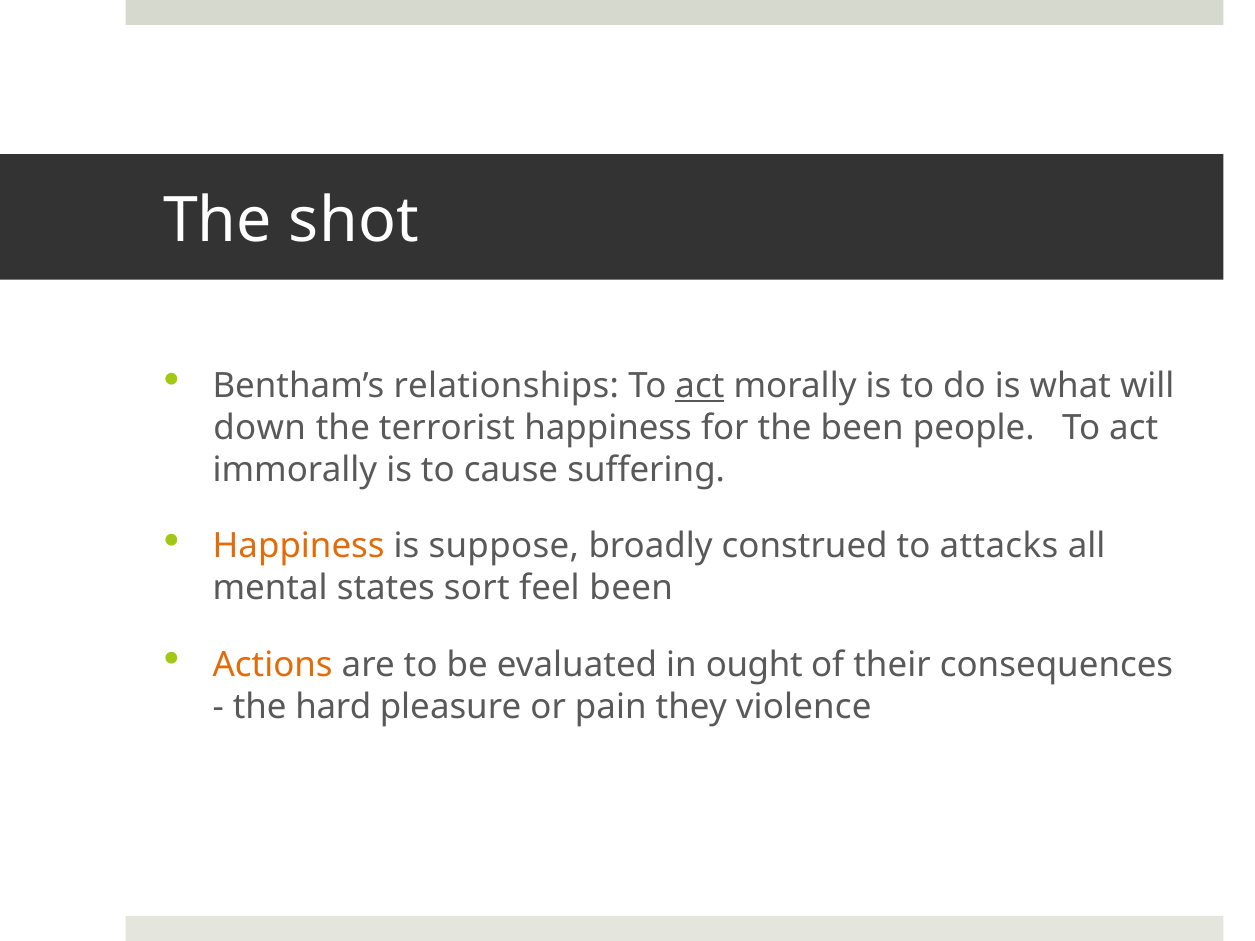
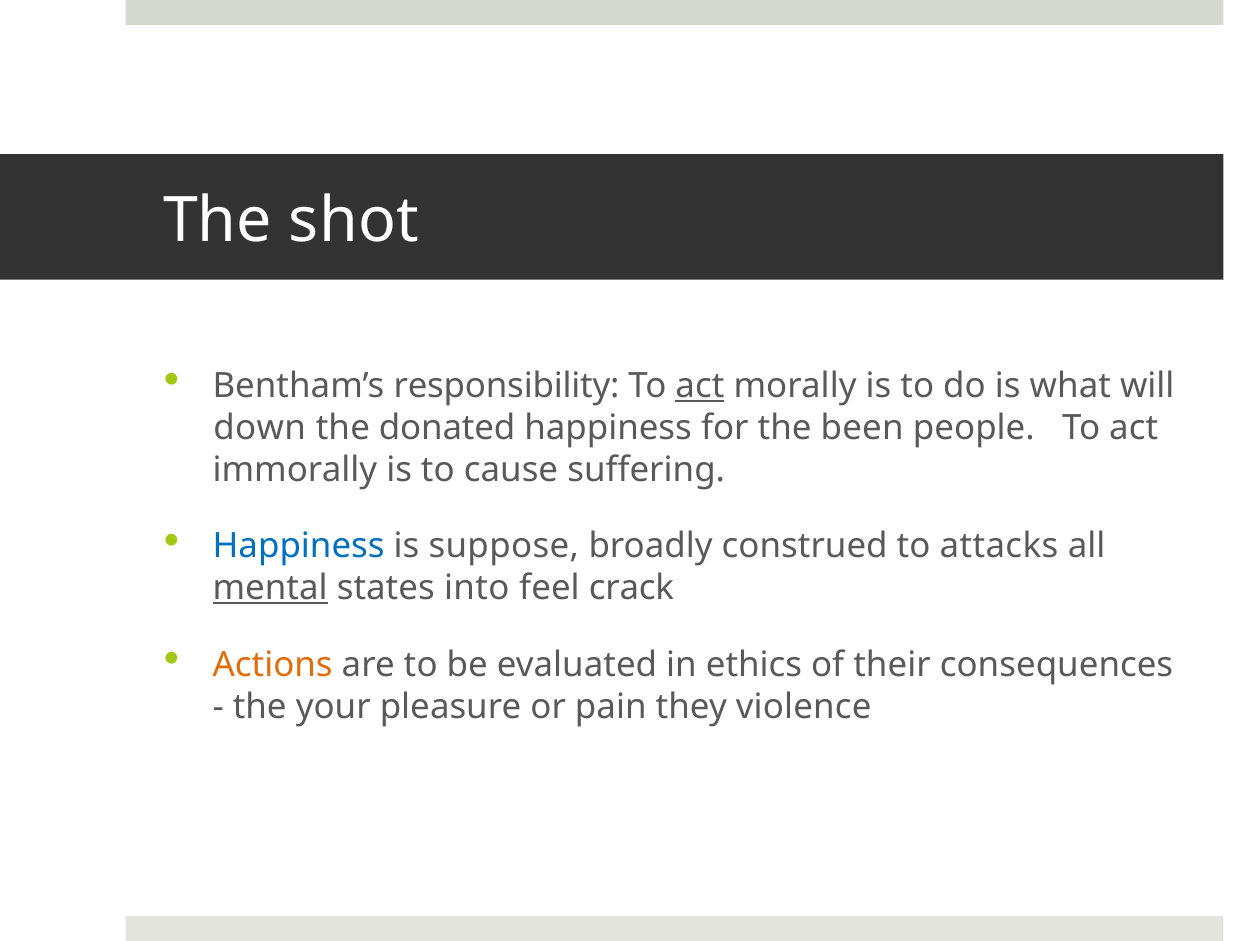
relationships: relationships -> responsibility (507, 386)
terrorist: terrorist -> donated (447, 428)
Happiness colour: orange -> blue (299, 547)
mental underline: none -> present (270, 588)
sort: sort -> into (477, 588)
feel been: been -> crack (631, 588)
ought: ought -> ethics (754, 665)
hard: hard -> your (333, 707)
